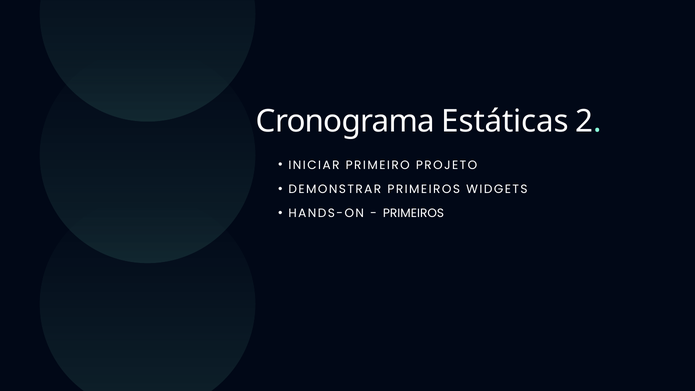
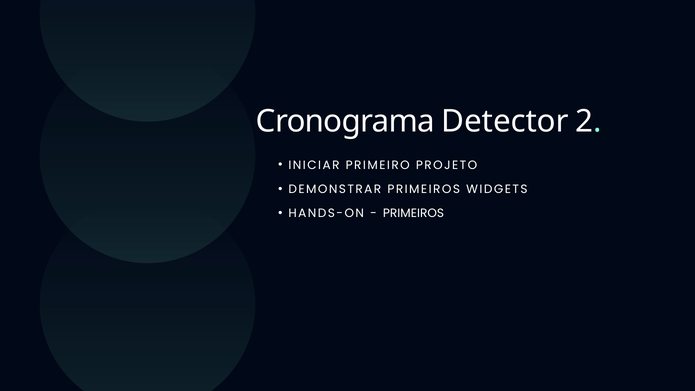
Estáticas: Estáticas -> Detector (505, 121)
